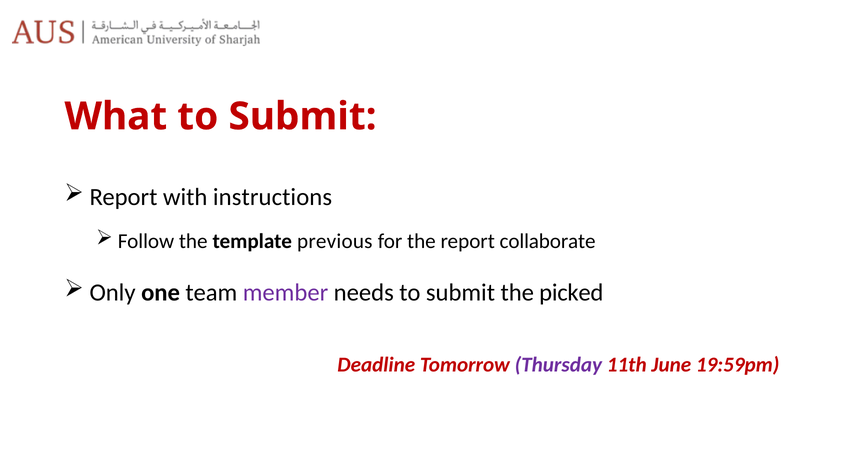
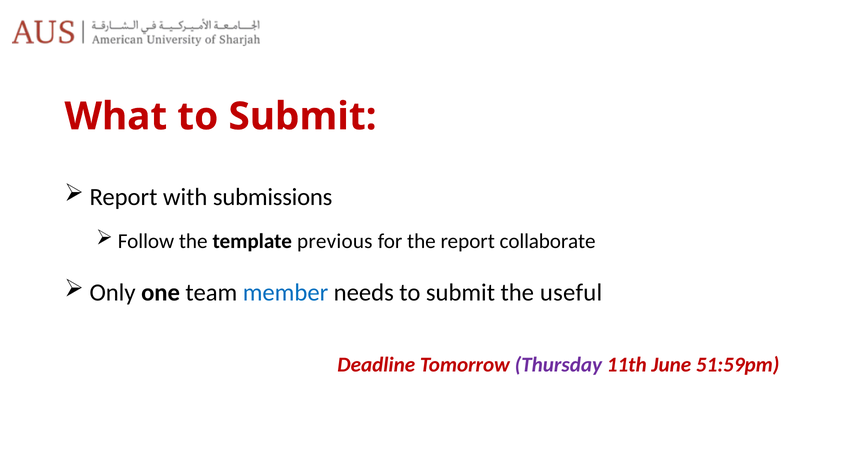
instructions: instructions -> submissions (273, 197)
member colour: purple -> blue (286, 293)
picked: picked -> useful (571, 293)
19:59pm: 19:59pm -> 51:59pm (738, 364)
